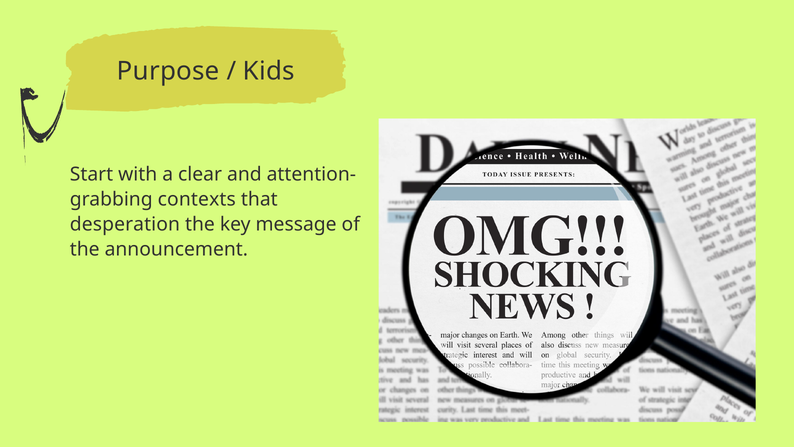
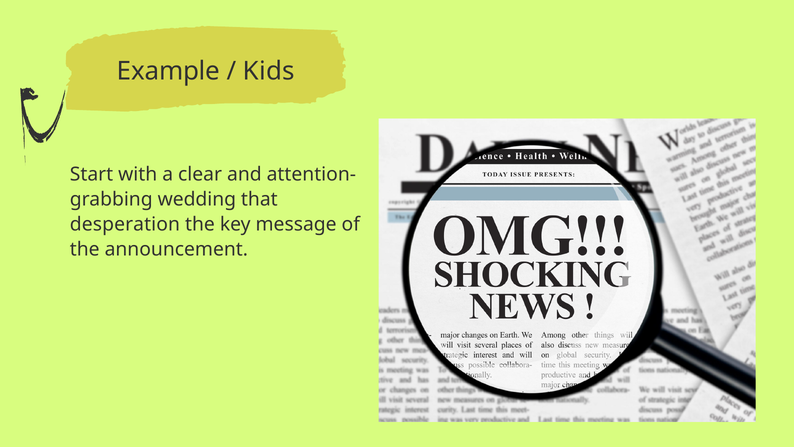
Purpose: Purpose -> Example (168, 71)
contexts: contexts -> wedding (197, 199)
